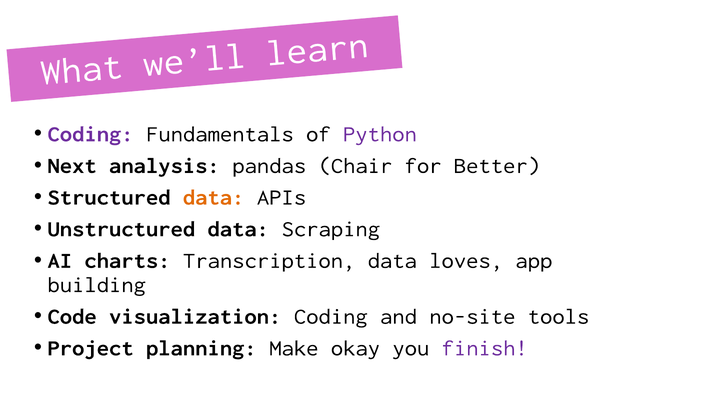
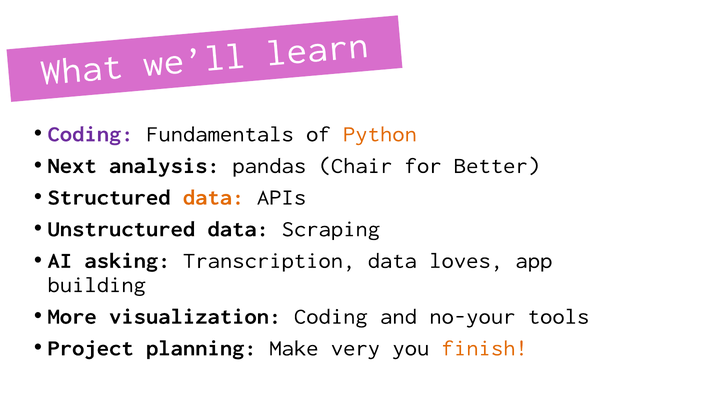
Python colour: purple -> orange (380, 134)
charts: charts -> asking (127, 261)
Code: Code -> More (72, 317)
no-site: no-site -> no-your (472, 317)
okay: okay -> very (355, 348)
finish colour: purple -> orange (485, 348)
